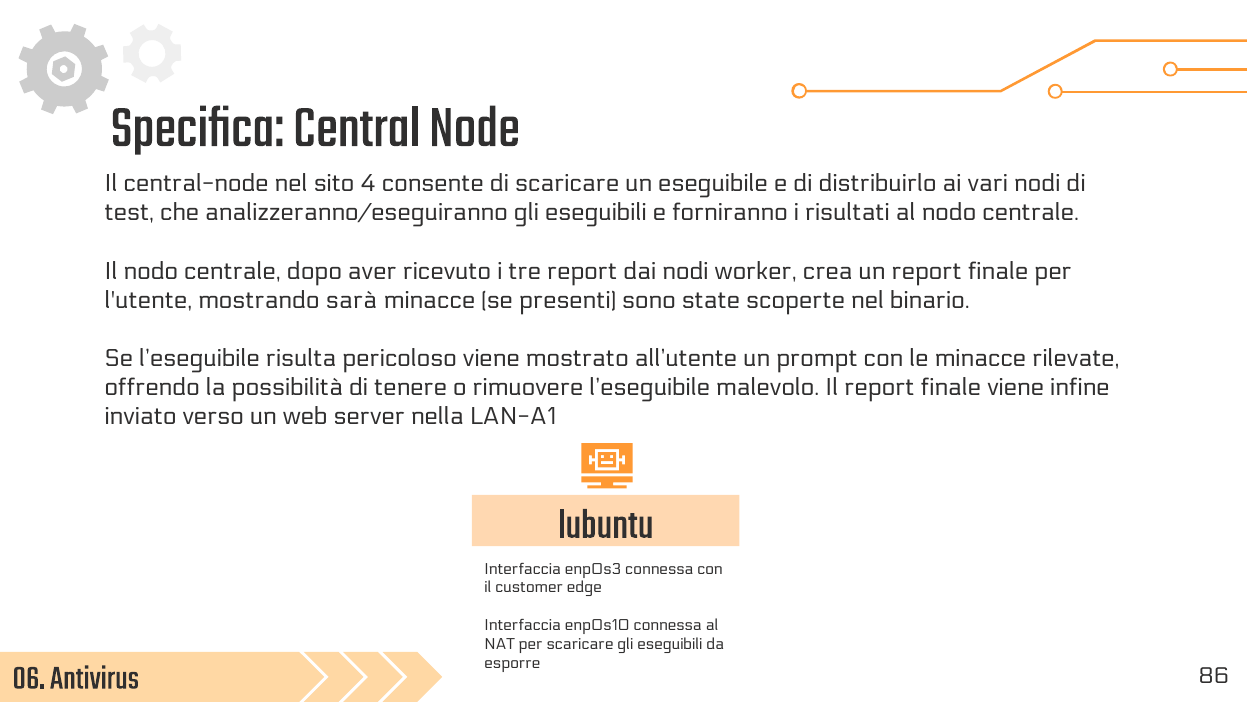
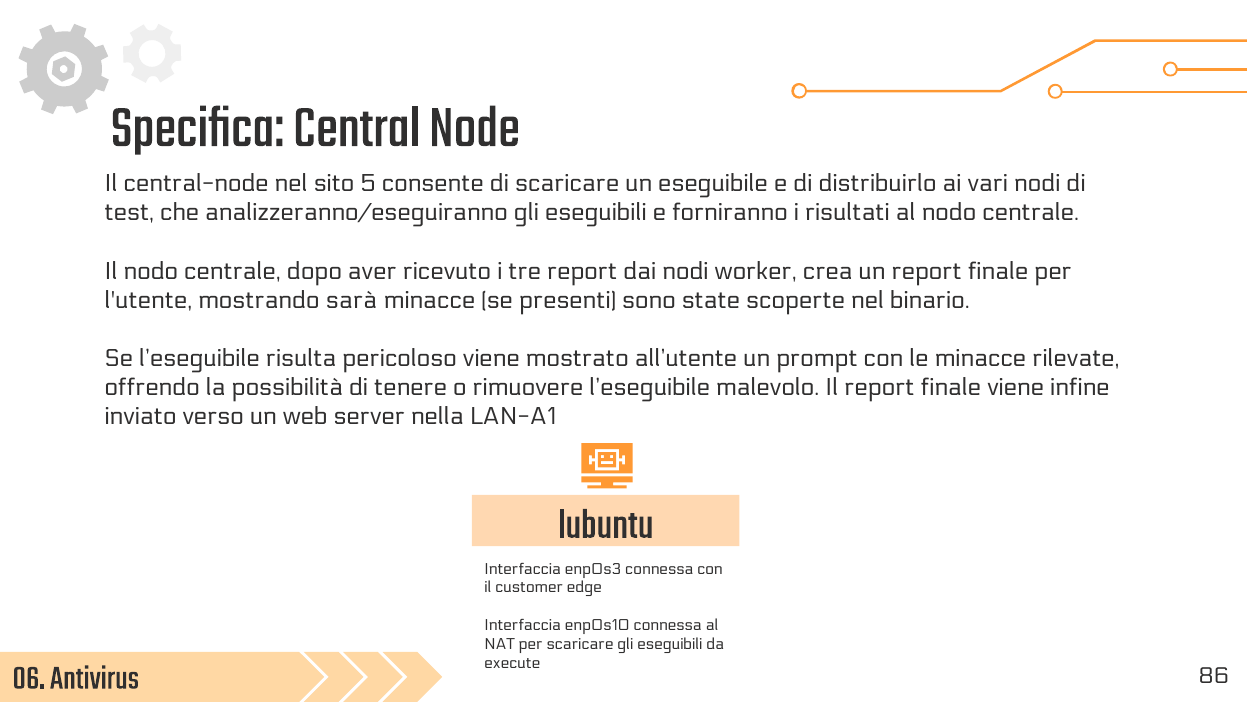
4: 4 -> 5 (368, 184)
esporre: esporre -> execute (512, 662)
